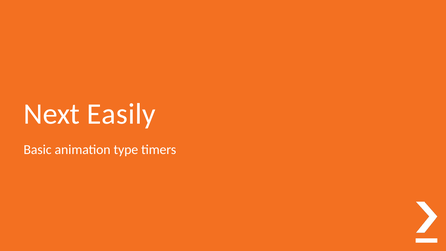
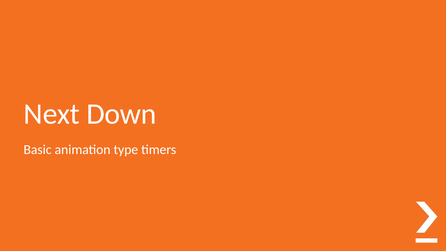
Easily: Easily -> Down (122, 114)
